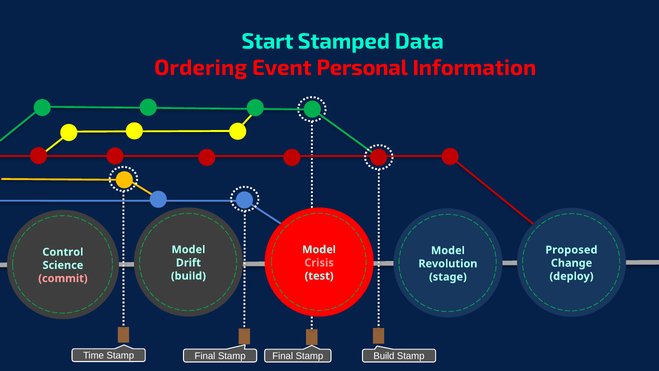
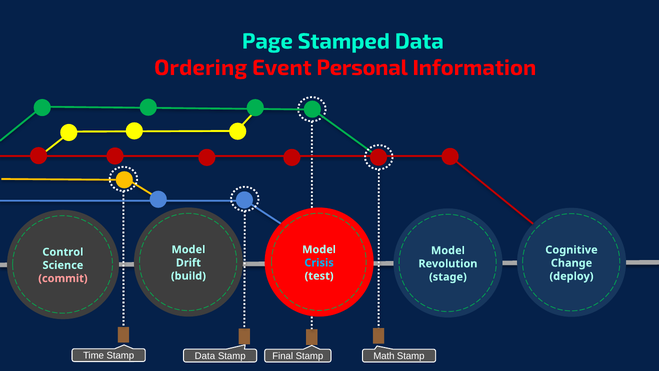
Start: Start -> Page (267, 41)
Proposed: Proposed -> Cognitive (571, 250)
Crisis colour: pink -> light blue (319, 263)
Stamp Build: Build -> Math (384, 356)
Final: Final -> Data (205, 356)
